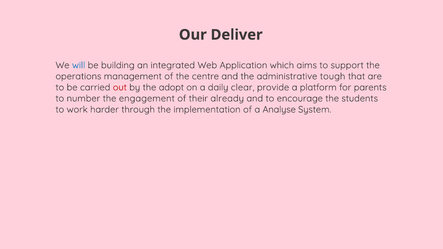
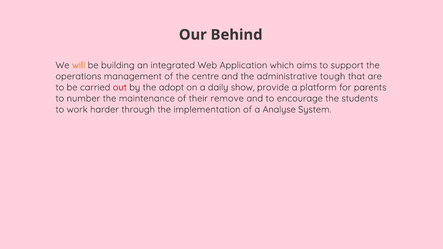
Deliver: Deliver -> Behind (237, 35)
will colour: blue -> orange (79, 65)
clear: clear -> show (243, 87)
engagement: engagement -> maintenance (147, 98)
already: already -> remove (227, 98)
